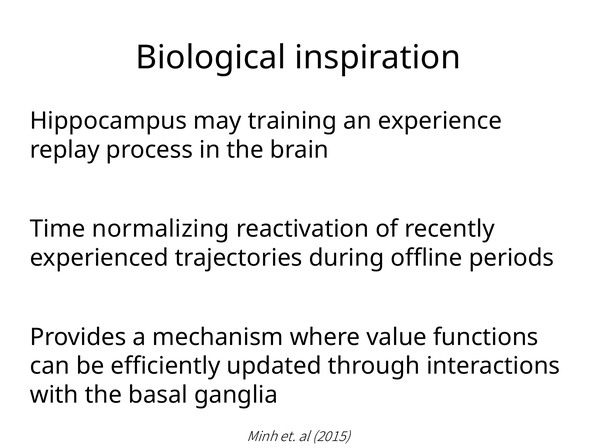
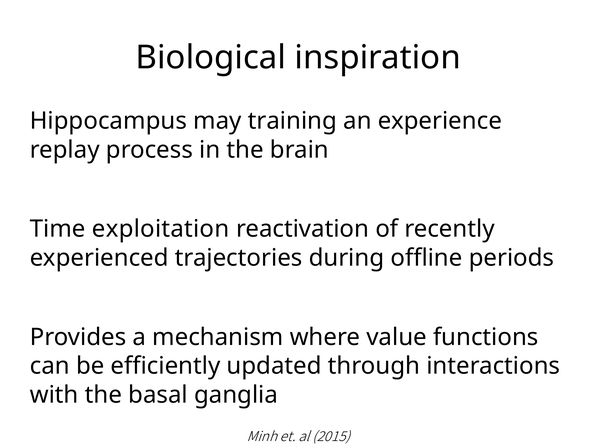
normalizing: normalizing -> exploitation (161, 229)
